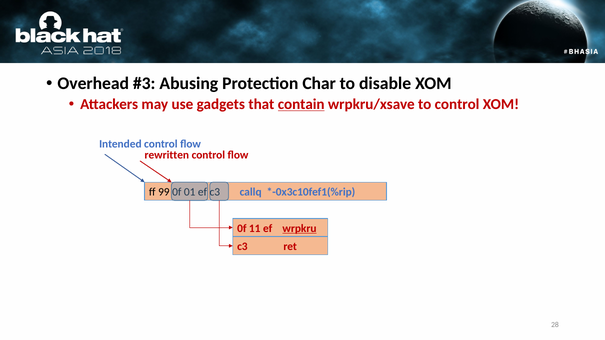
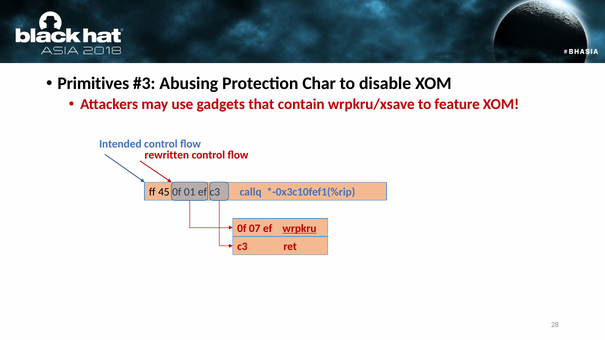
Overhead: Overhead -> Primitives (93, 84)
contain underline: present -> none (301, 104)
to control: control -> feature (457, 104)
99: 99 -> 45 (164, 192)
11: 11 -> 07 (255, 229)
